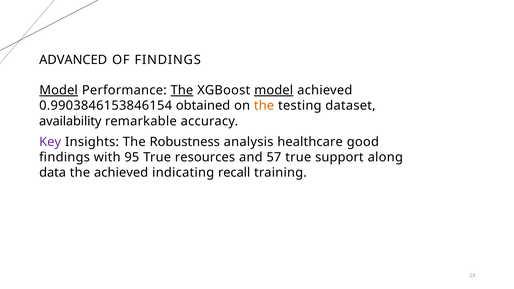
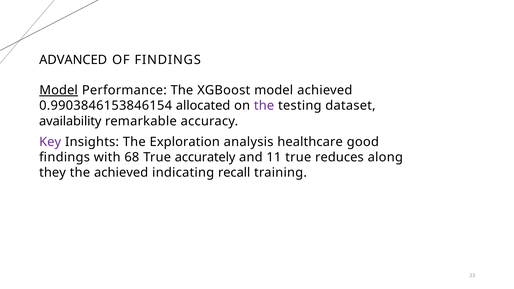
The underline: present -> none (182, 90)
model underline: present -> none (274, 90)
obtained: obtained -> allocated (203, 106)
the colour: orange -> purple (264, 106)
Robustness: Robustness -> Exploration (185, 142)
95: 95 -> 68 (132, 157)
resources: resources -> accurately (205, 157)
57: 57 -> 11 (274, 157)
support: support -> reduces (339, 157)
data: data -> they (53, 173)
